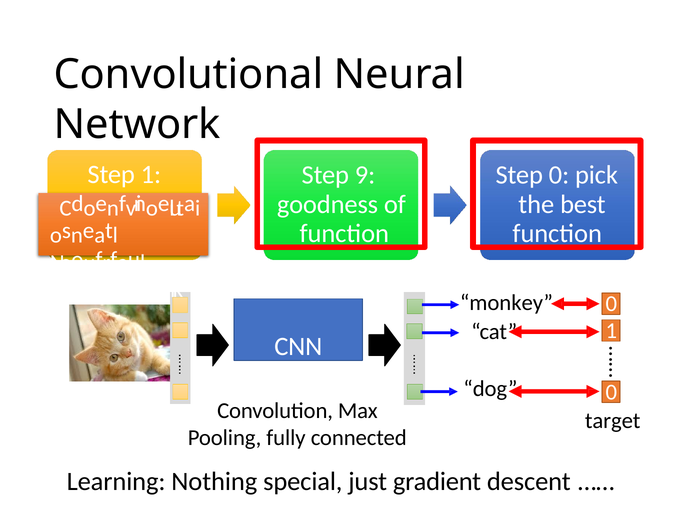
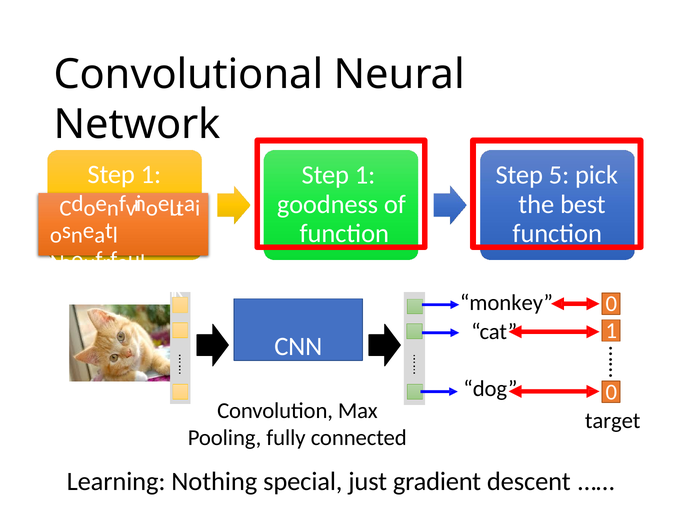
9: 9 -> 1 (365, 175)
Step 0: 0 -> 5 (559, 175)
